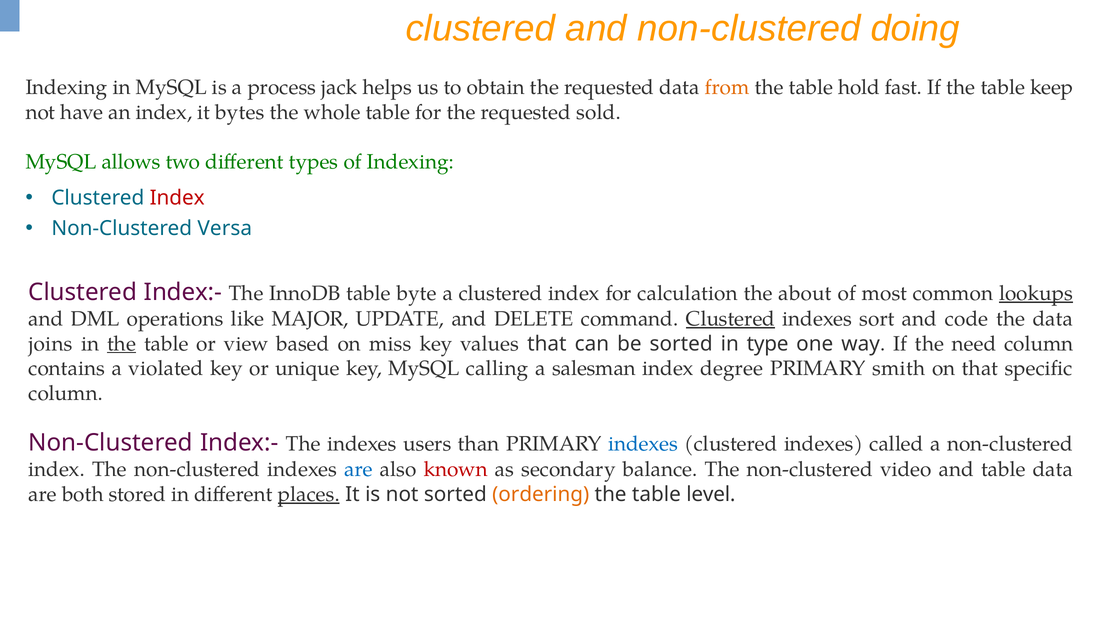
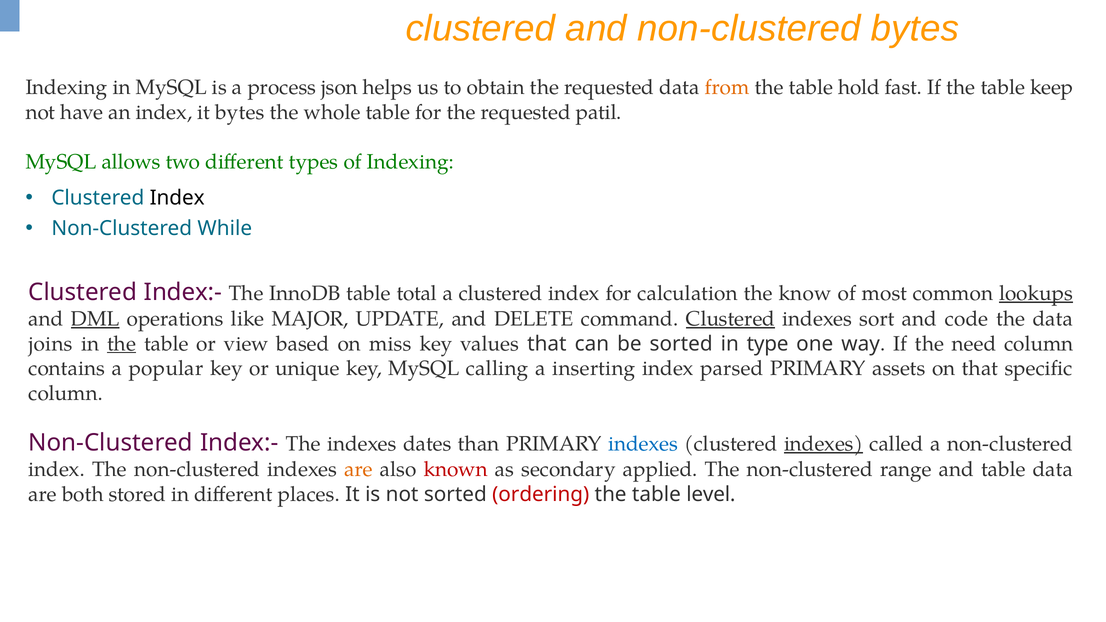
non-clustered doing: doing -> bytes (915, 29)
jack: jack -> json (340, 87)
sold: sold -> patil (599, 112)
Index colour: red -> black (177, 198)
Versa: Versa -> While (225, 228)
byte: byte -> total (417, 293)
about: about -> know (805, 293)
DML underline: none -> present (95, 319)
violated: violated -> popular (166, 369)
salesman: salesman -> inserting (594, 369)
degree: degree -> parsed (732, 369)
smith: smith -> assets (899, 369)
users: users -> dates (427, 444)
indexes underline: none -> present (824, 444)
are colour: blue -> orange (358, 469)
balance: balance -> applied (660, 469)
video: video -> range (906, 469)
places underline: present -> none (309, 494)
ordering colour: orange -> red (541, 494)
